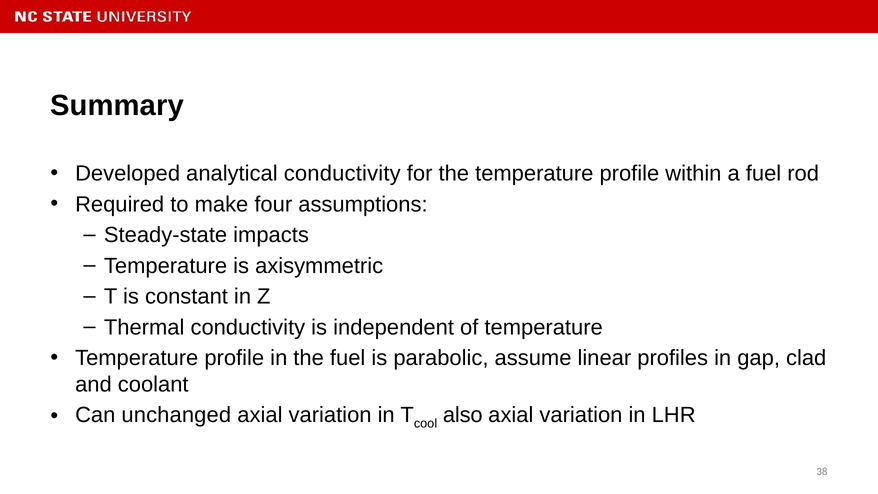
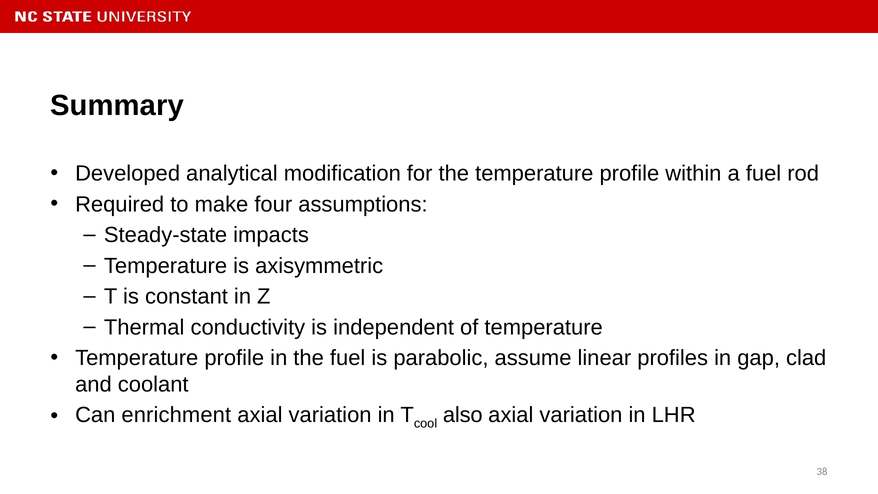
analytical conductivity: conductivity -> modification (342, 174)
unchanged: unchanged -> enrichment (176, 415)
